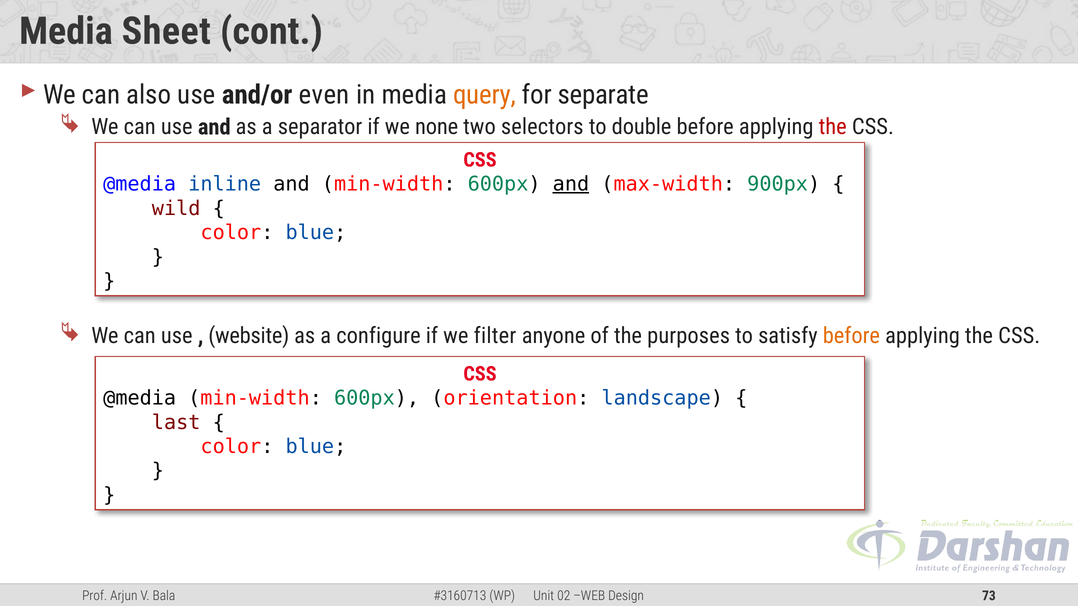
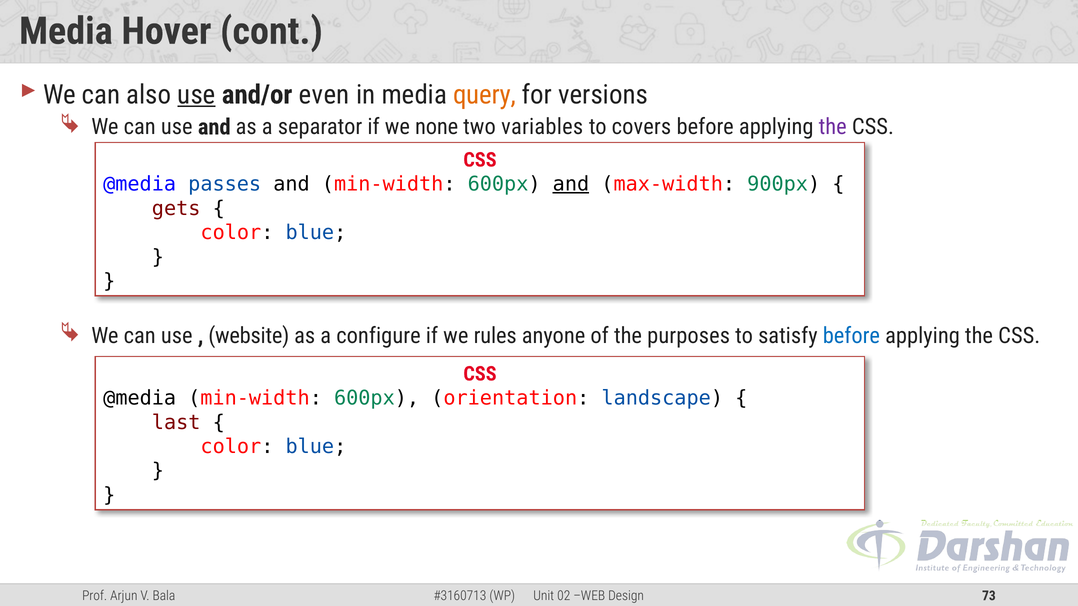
Sheet: Sheet -> Hover (166, 31)
use underline: none -> present (196, 95)
separate: separate -> versions (603, 95)
selectors: selectors -> variables (542, 127)
double: double -> covers (641, 127)
the colour: red -> purple (833, 127)
inline: inline -> passes (225, 184)
wild: wild -> gets (176, 209)
filter: filter -> rules (495, 336)
before colour: orange -> blue (851, 336)
